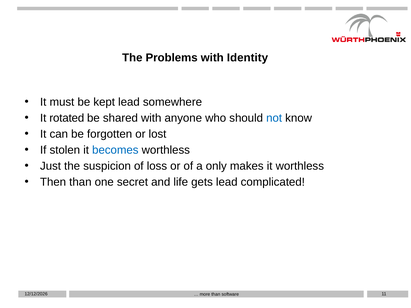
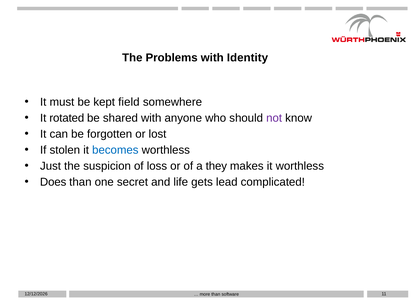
kept lead: lead -> field (129, 102)
not colour: blue -> purple (274, 118)
only: only -> they (216, 166)
Then: Then -> Does (53, 182)
